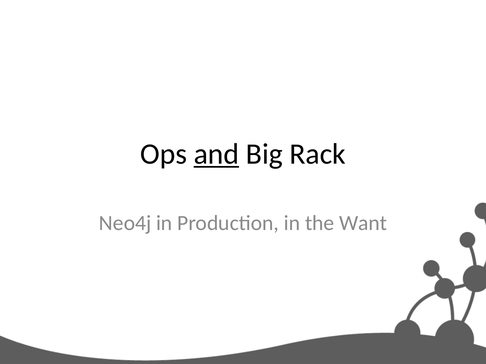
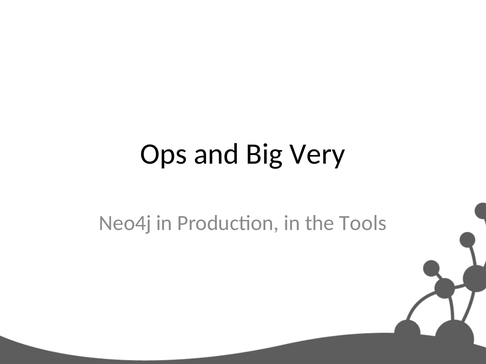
and underline: present -> none (216, 154)
Rack: Rack -> Very (317, 154)
Want: Want -> Tools (363, 223)
